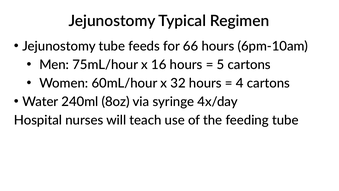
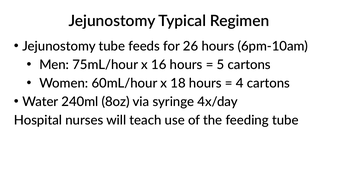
66: 66 -> 26 (191, 46)
32: 32 -> 18 (178, 83)
